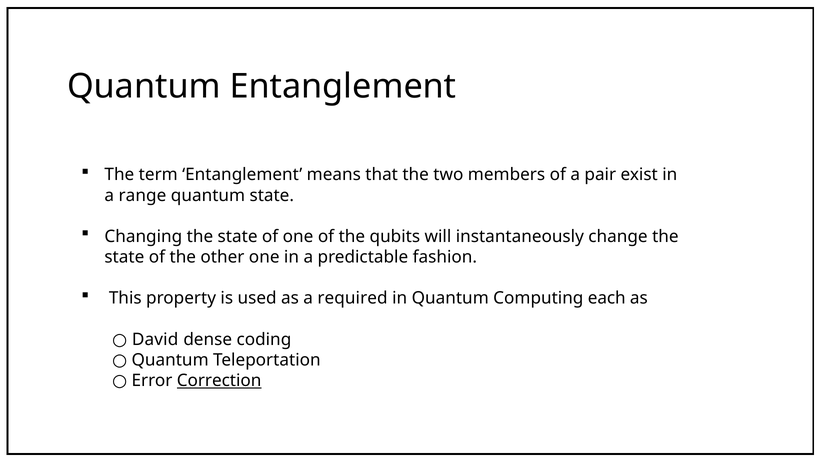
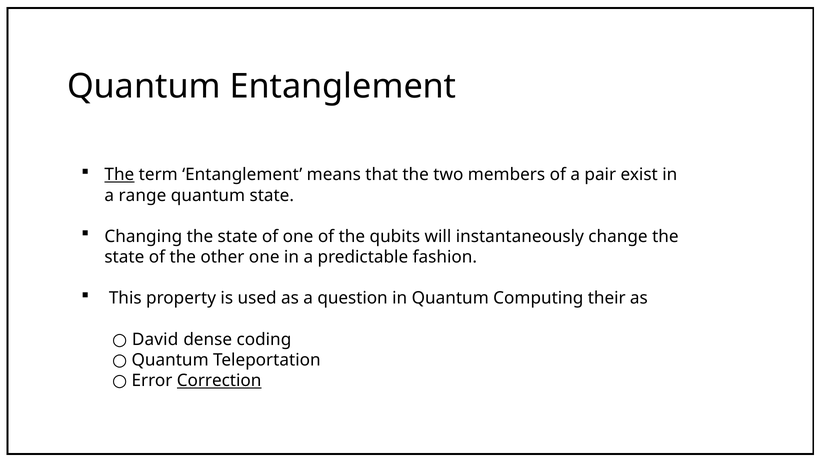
The underline: none -> present (119, 175)
required: required -> question (353, 298)
each: each -> their (607, 298)
